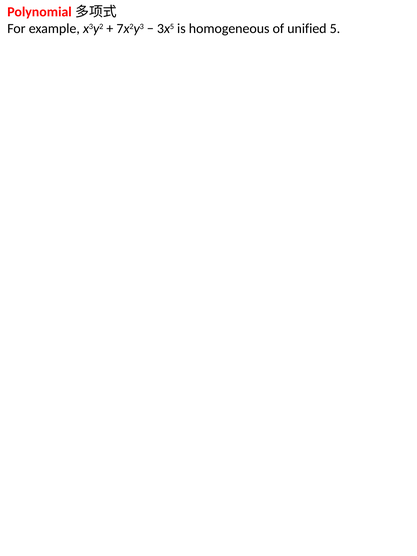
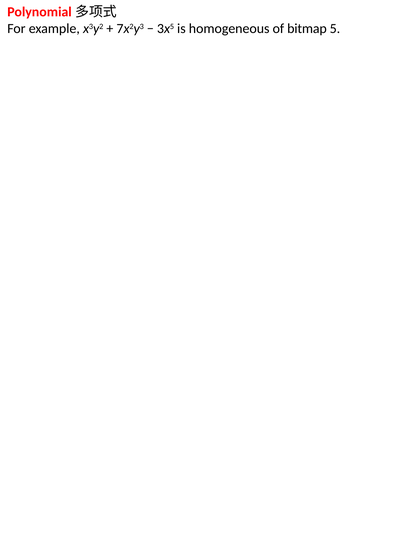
unified: unified -> bitmap (307, 29)
